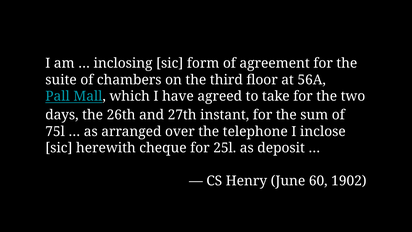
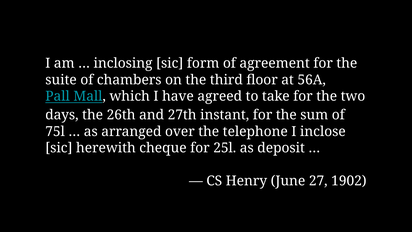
60: 60 -> 27 (318, 181)
